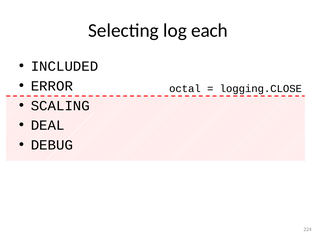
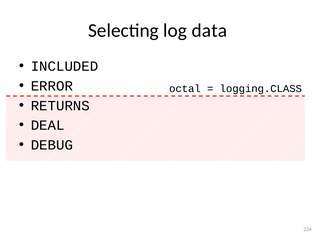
each: each -> data (209, 31)
logging.CLOSE: logging.CLOSE -> logging.CLASS (261, 89)
SCALING: SCALING -> RETURNS (60, 106)
